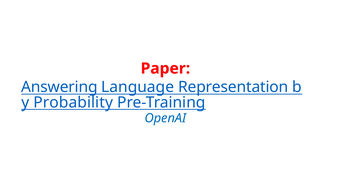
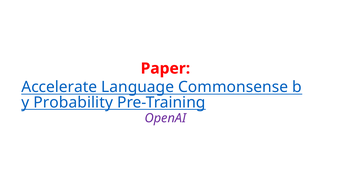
Answering: Answering -> Accelerate (59, 87)
Representation: Representation -> Commonsense (233, 87)
OpenAI colour: blue -> purple (165, 118)
